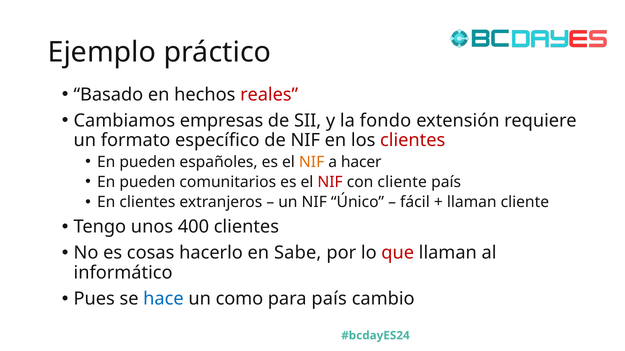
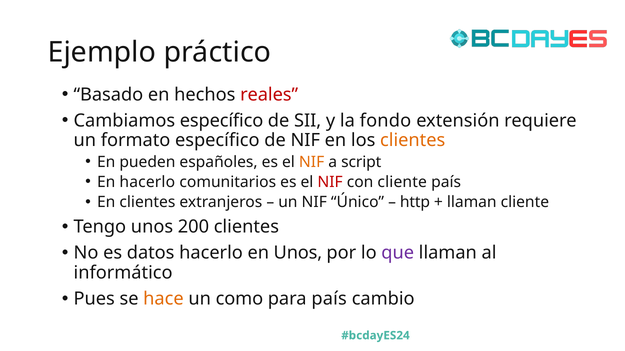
Cambiamos empresas: empresas -> específico (222, 121)
clientes colour: red -> orange (413, 141)
hacer: hacer -> script (361, 162)
pueden: pueden -> hacerlo (147, 182)
fácil: fácil -> http (415, 202)
400: 400 -> 200 (193, 227)
cosas: cosas -> datos (151, 253)
en Sabe: Sabe -> Unos (298, 253)
que colour: red -> purple (398, 253)
hace colour: blue -> orange (163, 299)
